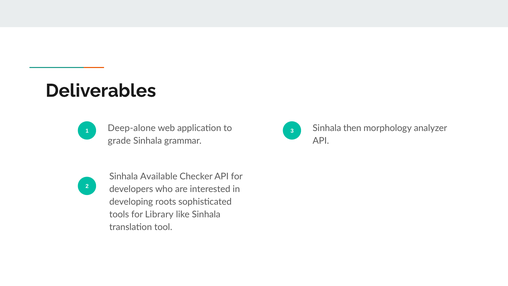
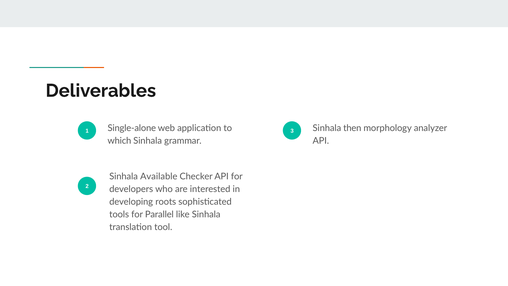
Deep-alone: Deep-alone -> Single-alone (132, 128)
grade: grade -> which (119, 141)
Library: Library -> Parallel (159, 214)
